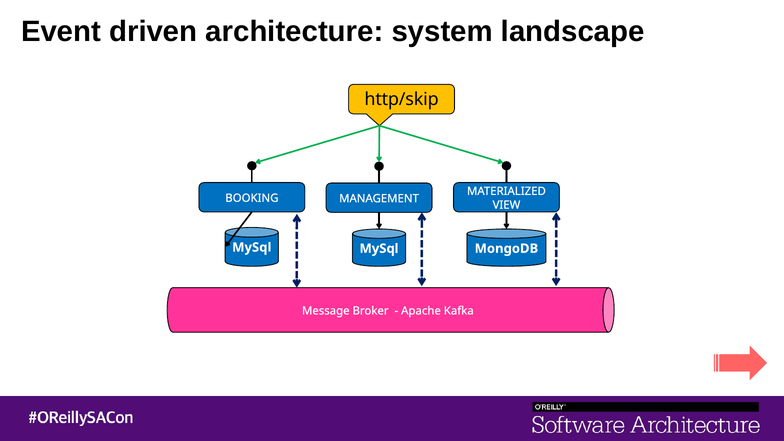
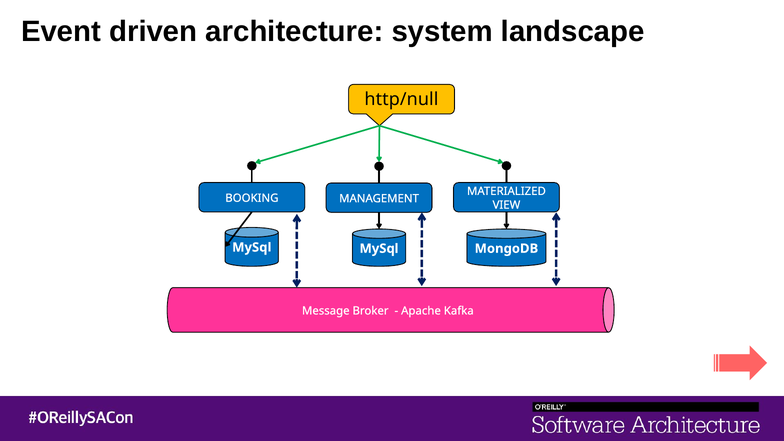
http/skip: http/skip -> http/null (401, 99)
